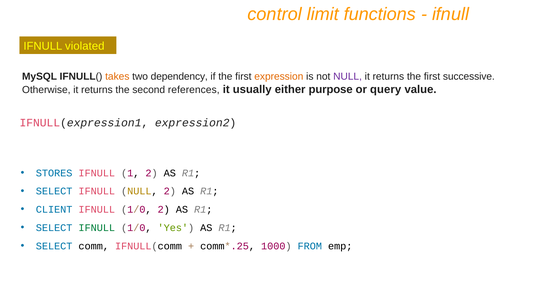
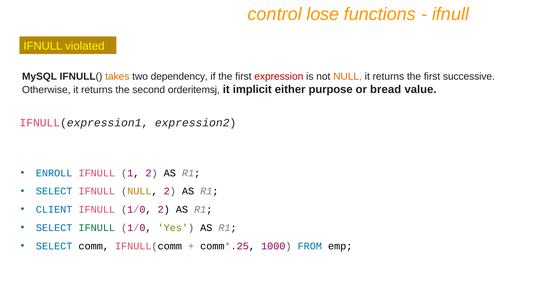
limit: limit -> lose (323, 14)
expression colour: orange -> red (279, 77)
NULL colour: purple -> orange (348, 77)
references: references -> orderitemsj (194, 90)
usually: usually -> implicit (252, 90)
query: query -> bread (386, 90)
STORES: STORES -> ENROLL (54, 173)
